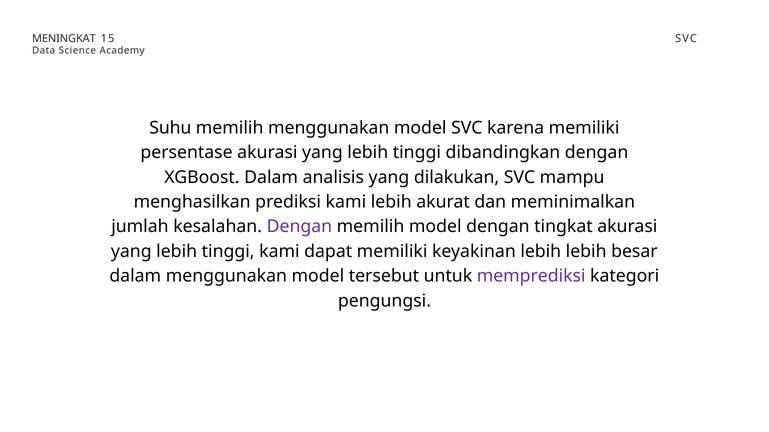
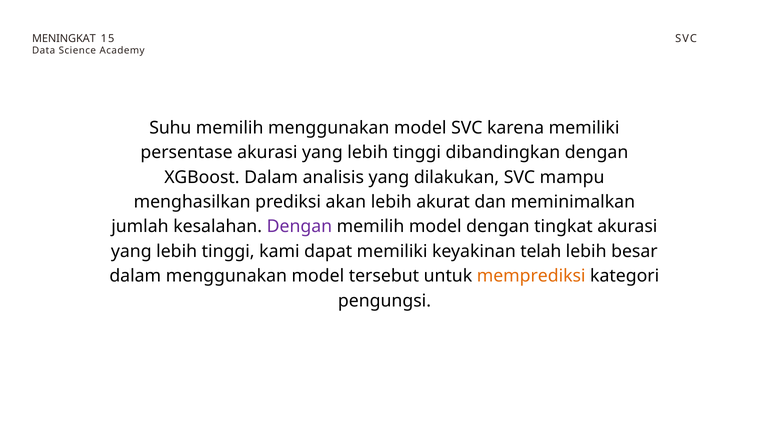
prediksi kami: kami -> akan (346, 202)
keyakinan lebih: lebih -> telah (541, 252)
memprediksi colour: purple -> orange (531, 276)
